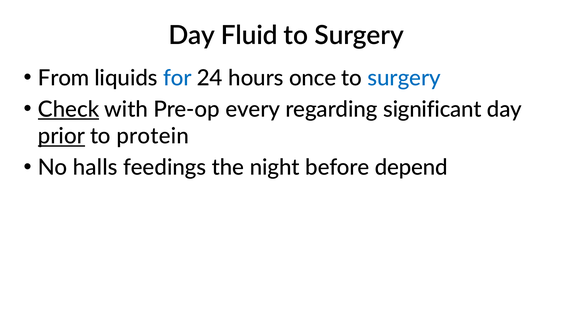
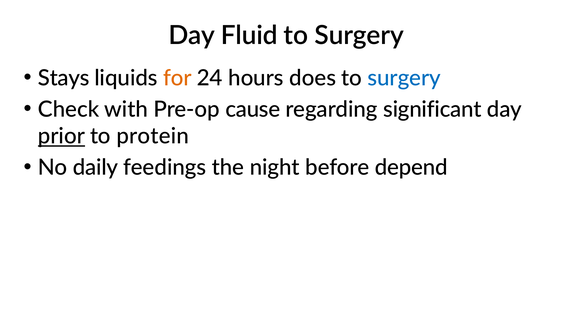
From: From -> Stays (64, 78)
for colour: blue -> orange (177, 78)
once: once -> does (313, 78)
Check underline: present -> none (69, 109)
every: every -> cause (253, 109)
halls: halls -> daily (95, 167)
